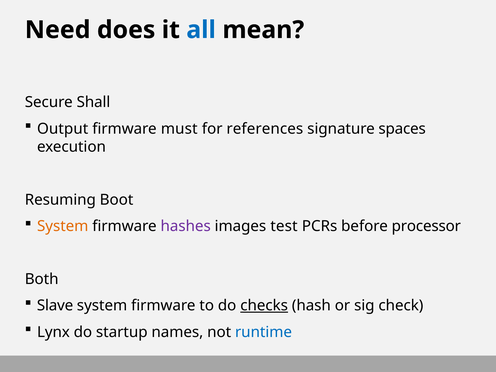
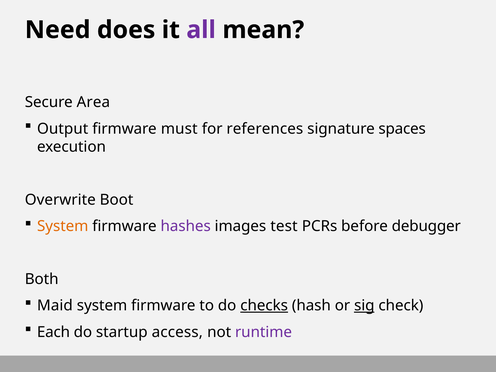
all colour: blue -> purple (201, 30)
Shall: Shall -> Area (93, 102)
Resuming: Resuming -> Overwrite (60, 200)
processor: processor -> debugger (426, 226)
Slave: Slave -> Maid (55, 306)
sig underline: none -> present (364, 306)
Lynx: Lynx -> Each (53, 332)
names: names -> access (177, 332)
runtime colour: blue -> purple (263, 332)
